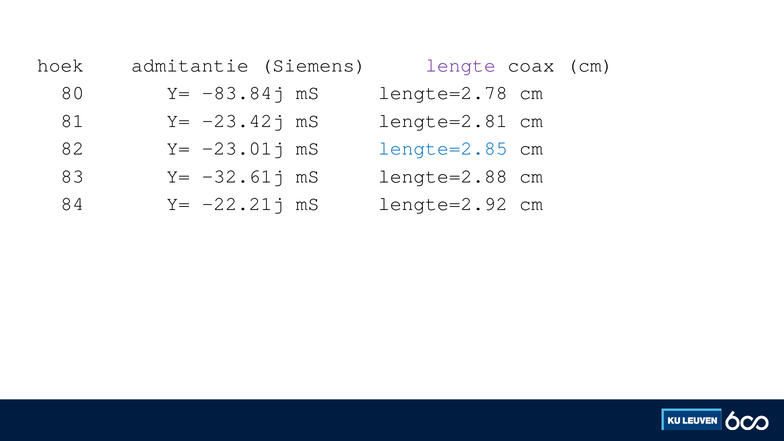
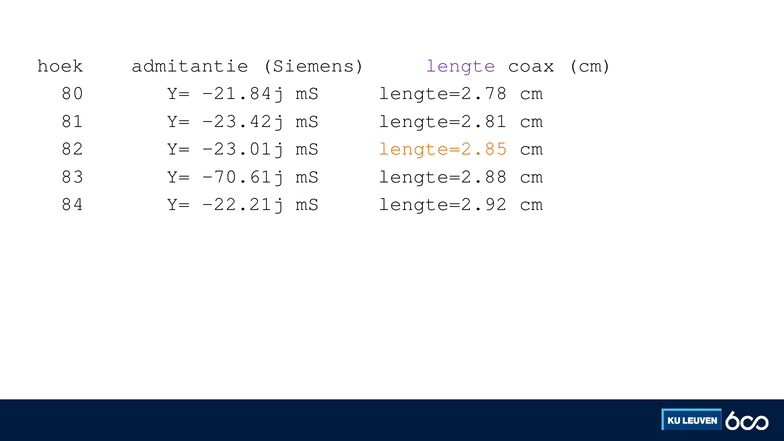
-83.84j: -83.84j -> -21.84j (243, 93)
lengte=2.85 colour: blue -> orange (443, 148)
-32.61j: -32.61j -> -70.61j (243, 176)
